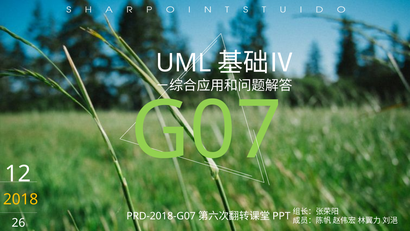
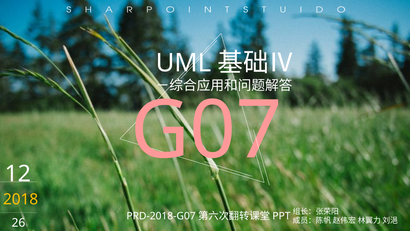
G07 colour: light green -> pink (206, 130)
